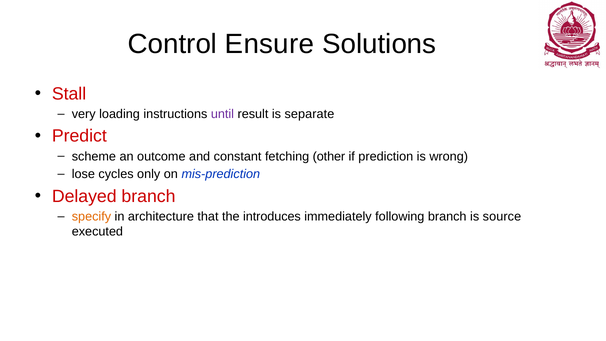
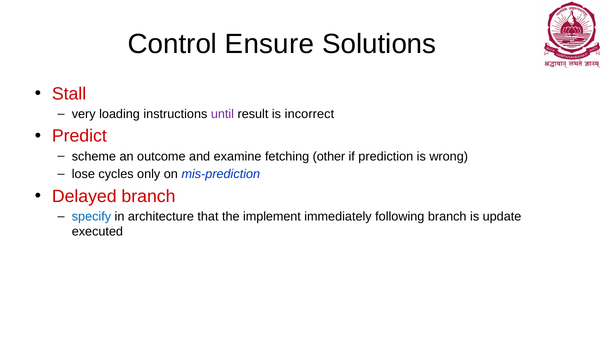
separate: separate -> incorrect (309, 114)
constant: constant -> examine (238, 157)
specify colour: orange -> blue (91, 217)
introduces: introduces -> implement (272, 217)
source: source -> update (502, 217)
